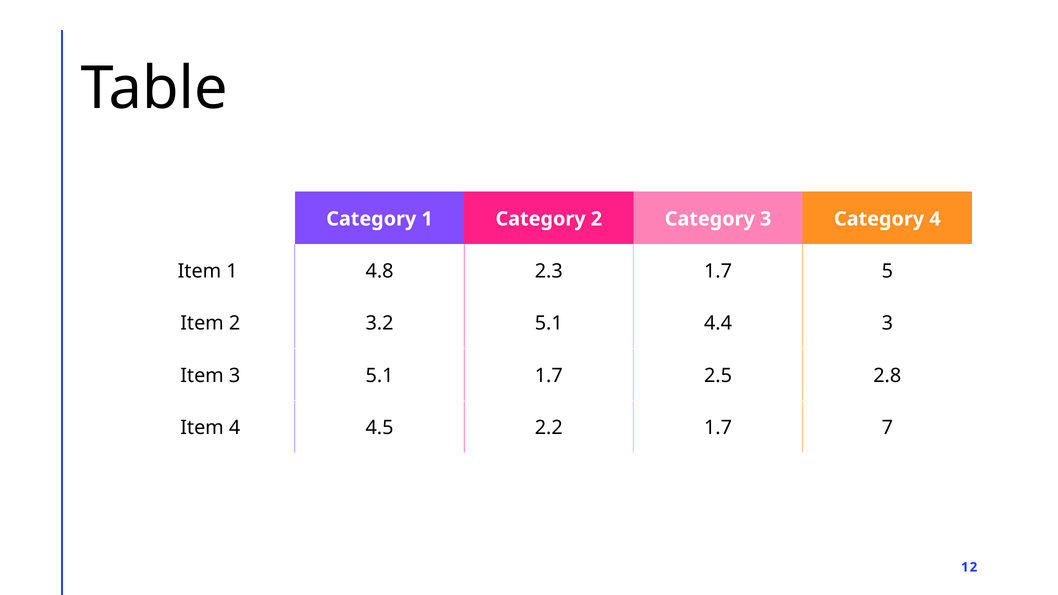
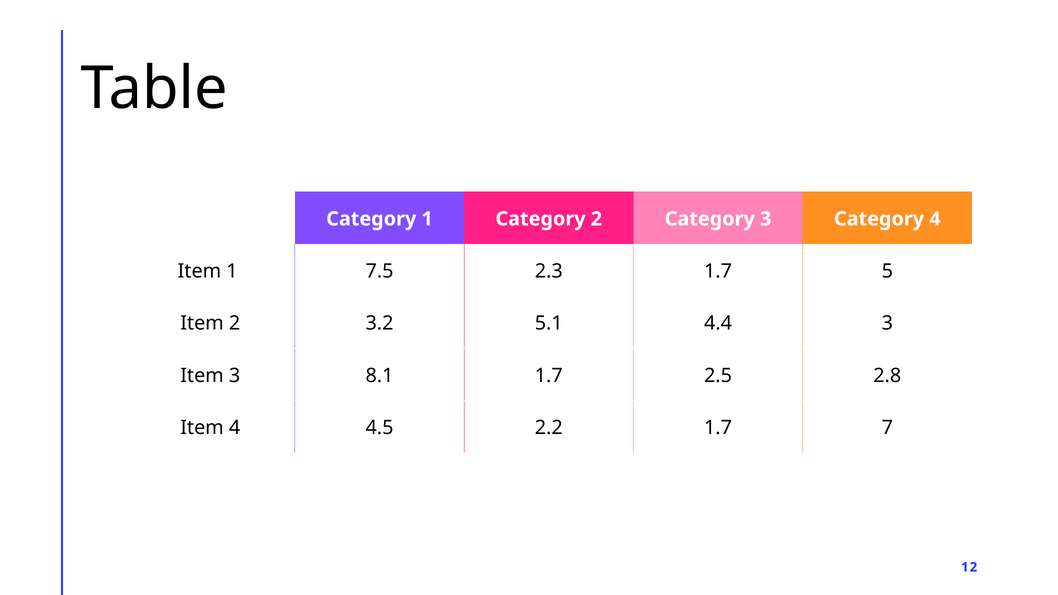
4.8: 4.8 -> 7.5 (380, 271)
3 5.1: 5.1 -> 8.1 (380, 376)
